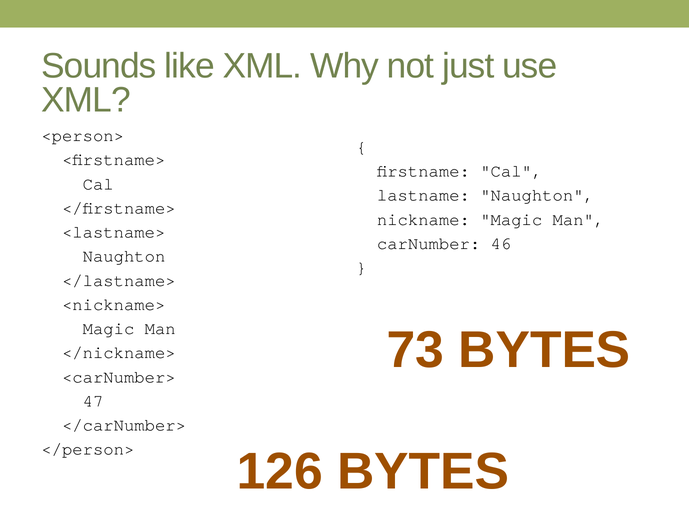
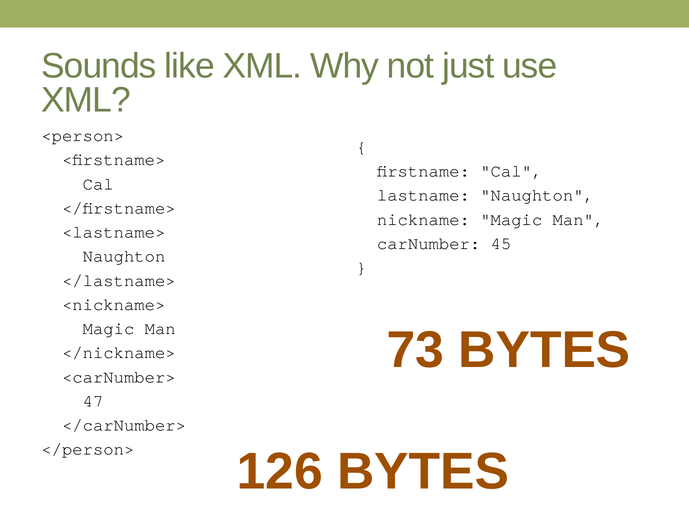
46: 46 -> 45 (501, 243)
